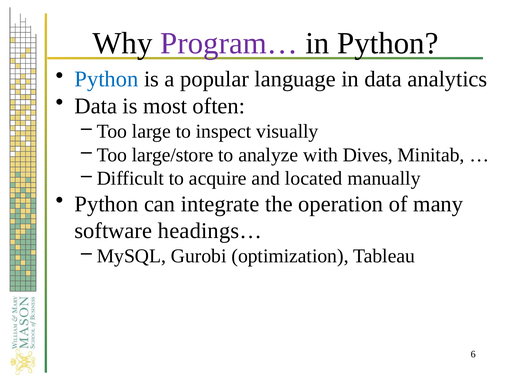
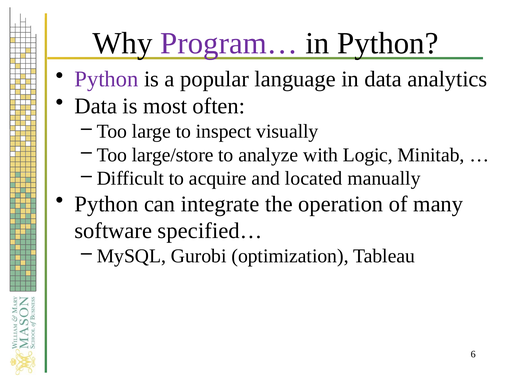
Python colour: blue -> purple (107, 79)
Dives: Dives -> Logic (368, 155)
headings…: headings… -> specified… (210, 231)
